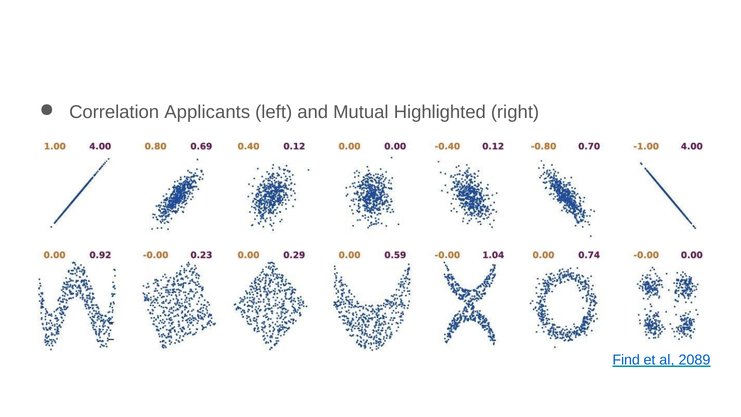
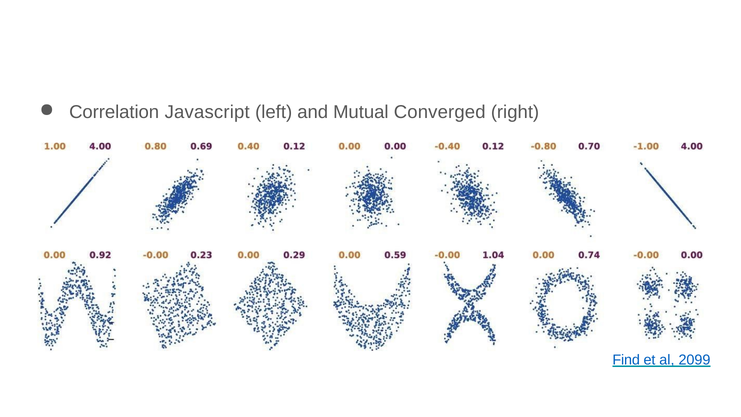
Applicants: Applicants -> Javascript (207, 112)
Highlighted: Highlighted -> Converged (440, 112)
2089: 2089 -> 2099 (694, 360)
